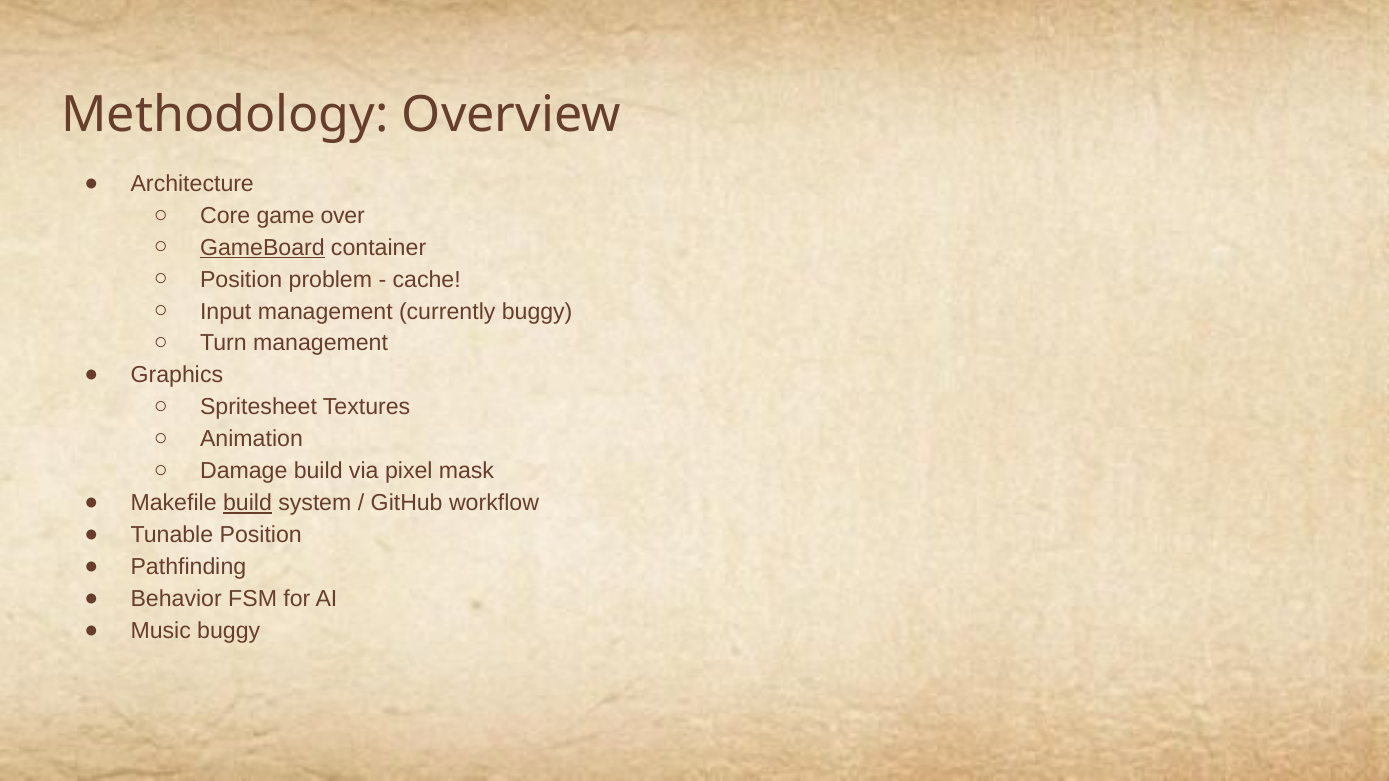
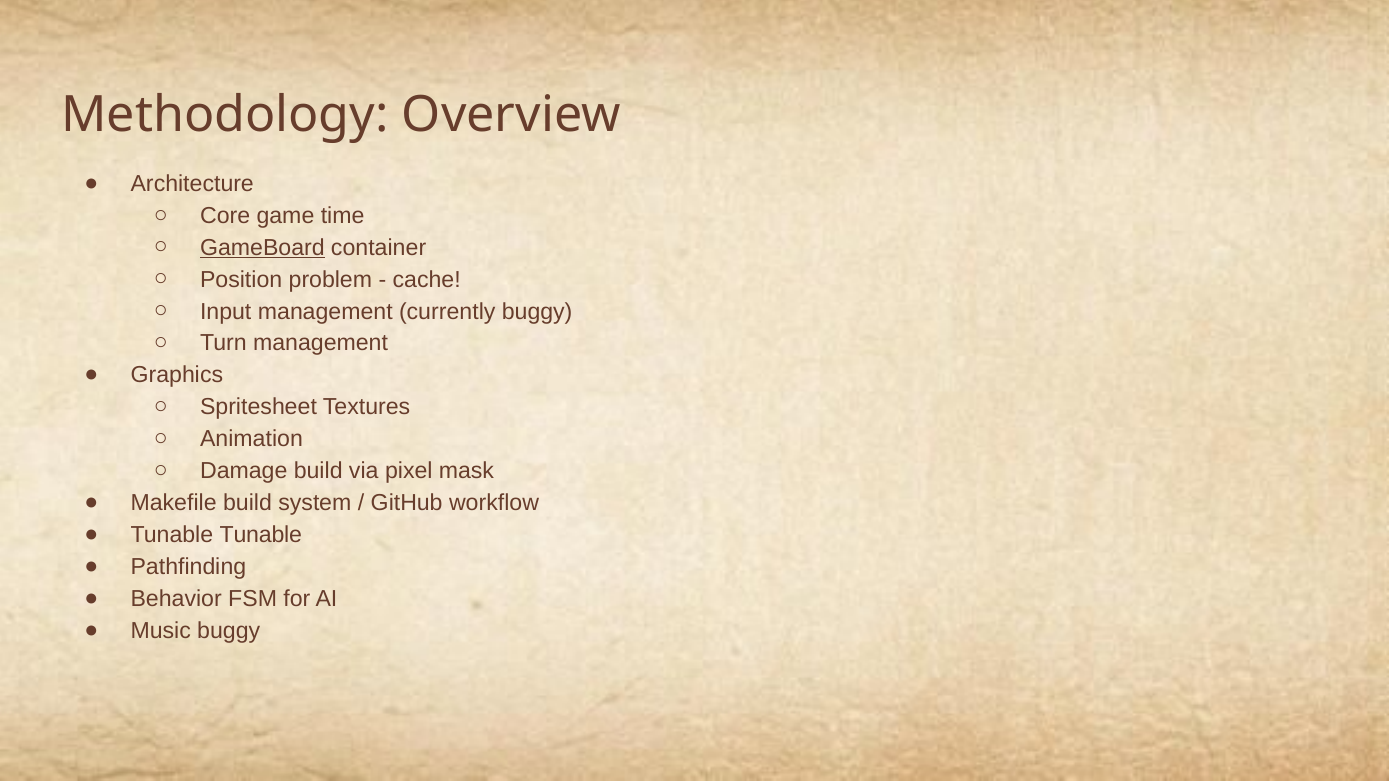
over: over -> time (343, 216)
build underline: present -> none (247, 503)
Tunable Position: Position -> Tunable (261, 535)
